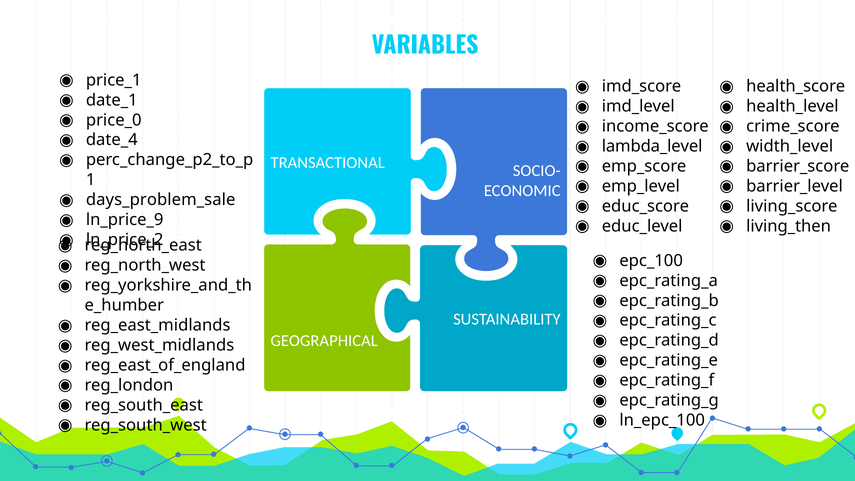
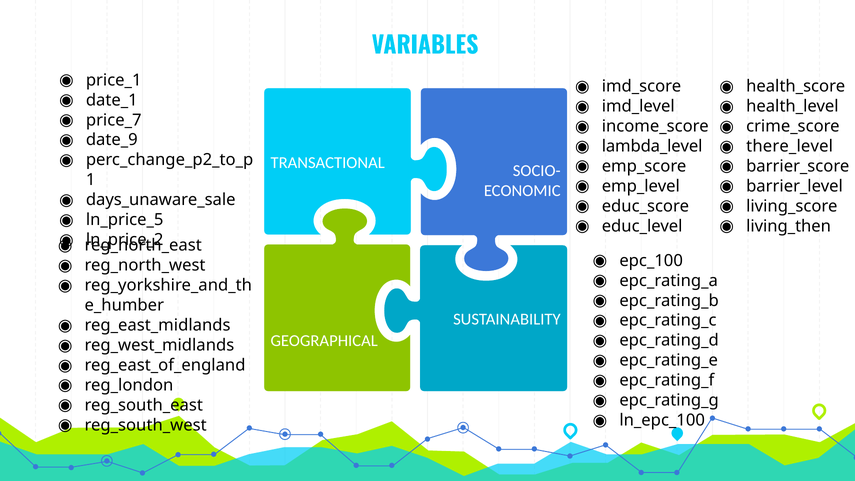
price_0: price_0 -> price_7 (114, 120)
date_4: date_4 -> date_9 (112, 140)
width_level: width_level -> there_level (790, 146)
days_problem_sale: days_problem_sale -> days_unaware_sale (161, 200)
ln_price_9: ln_price_9 -> ln_price_5 (125, 220)
